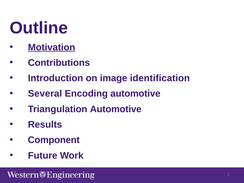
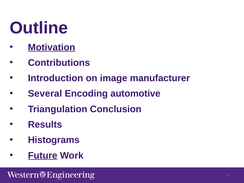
identification: identification -> manufacturer (160, 78)
Triangulation Automotive: Automotive -> Conclusion (116, 109)
Component: Component -> Histograms (54, 140)
Future underline: none -> present (43, 155)
